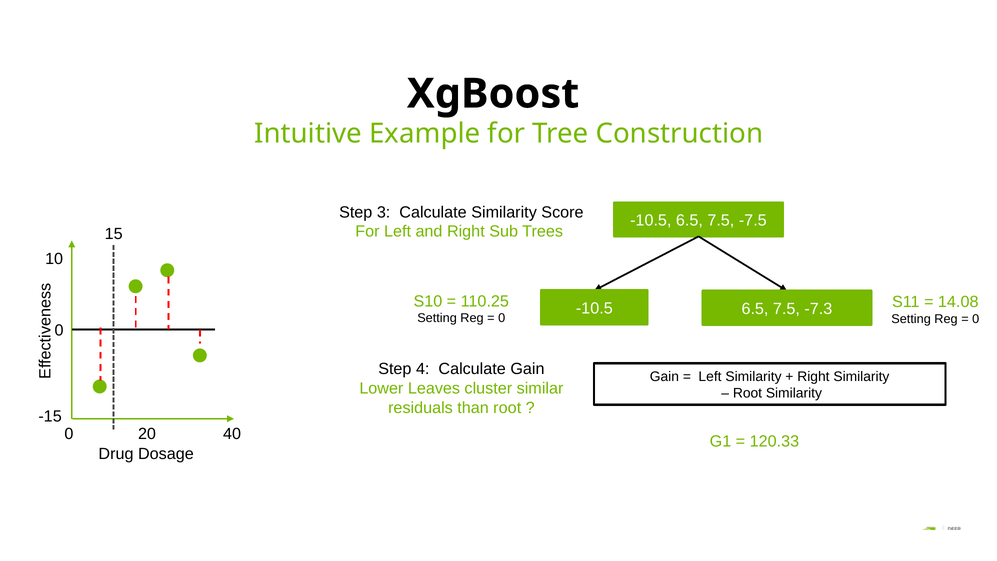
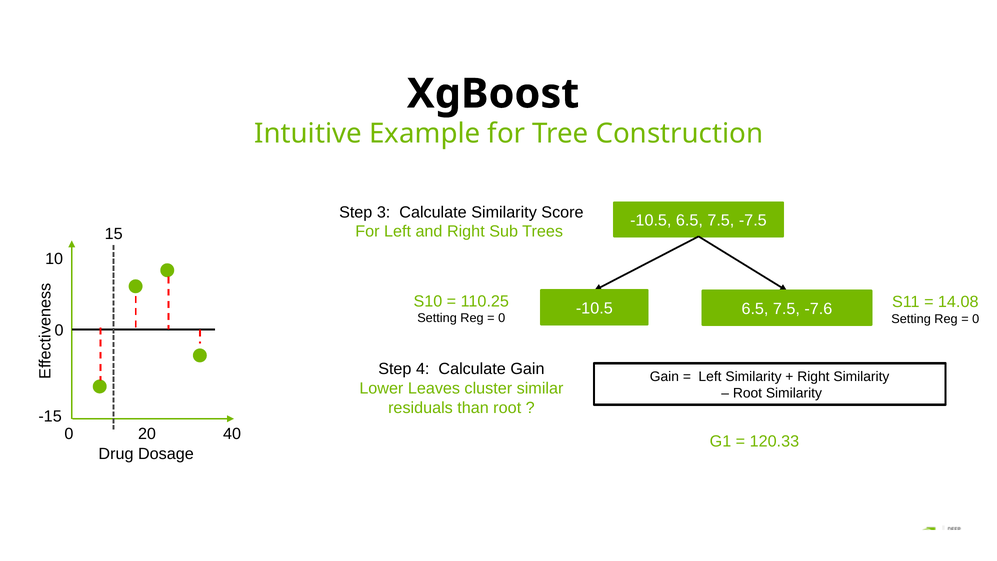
-7.3: -7.3 -> -7.6 (818, 309)
